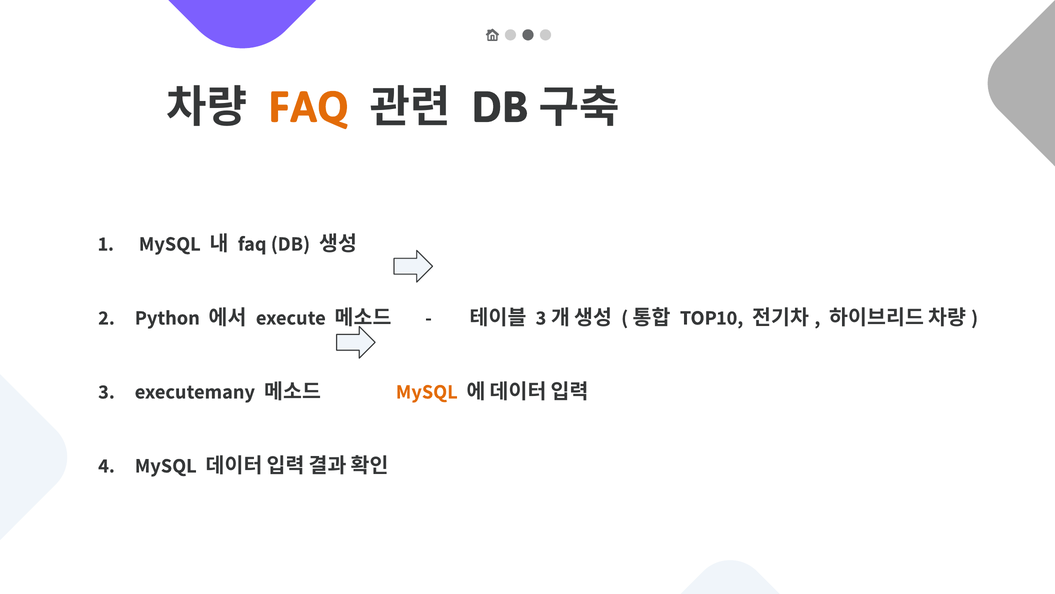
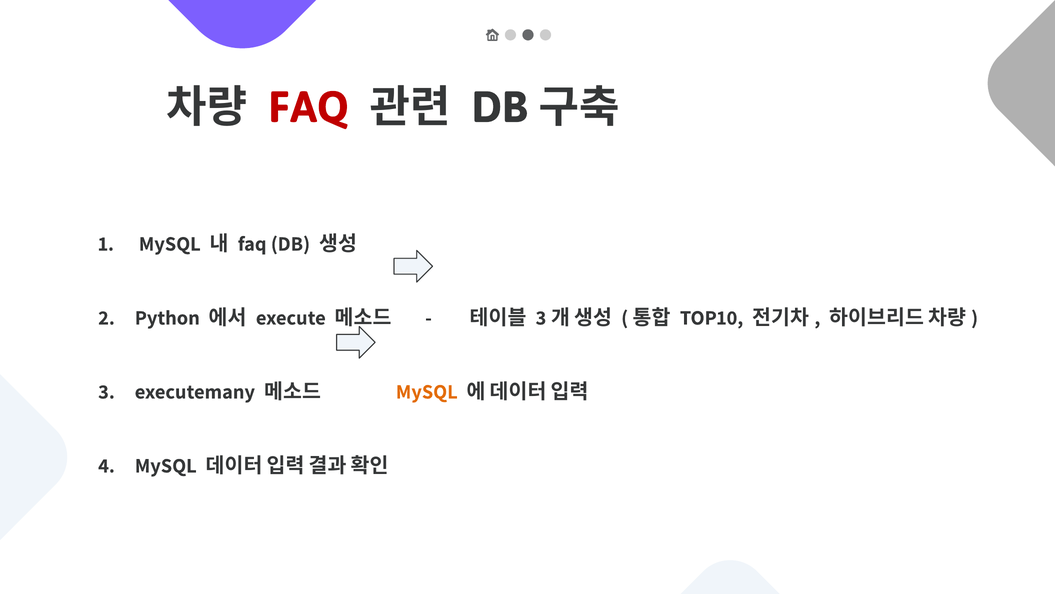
FAQ colour: orange -> red (309, 107)
